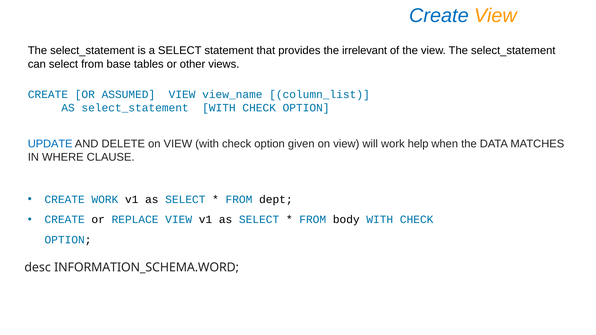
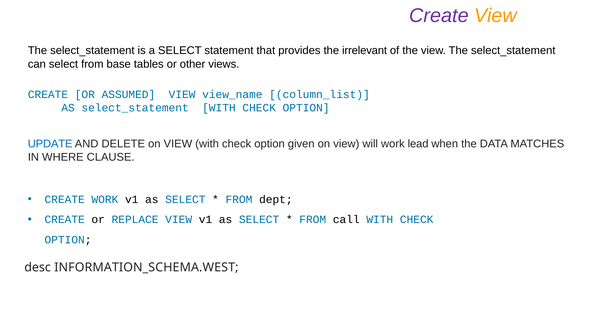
Create colour: blue -> purple (439, 16)
help: help -> lead (418, 144)
body: body -> call (346, 220)
INFORMATION_SCHEMA.WORD: INFORMATION_SCHEMA.WORD -> INFORMATION_SCHEMA.WEST (146, 268)
